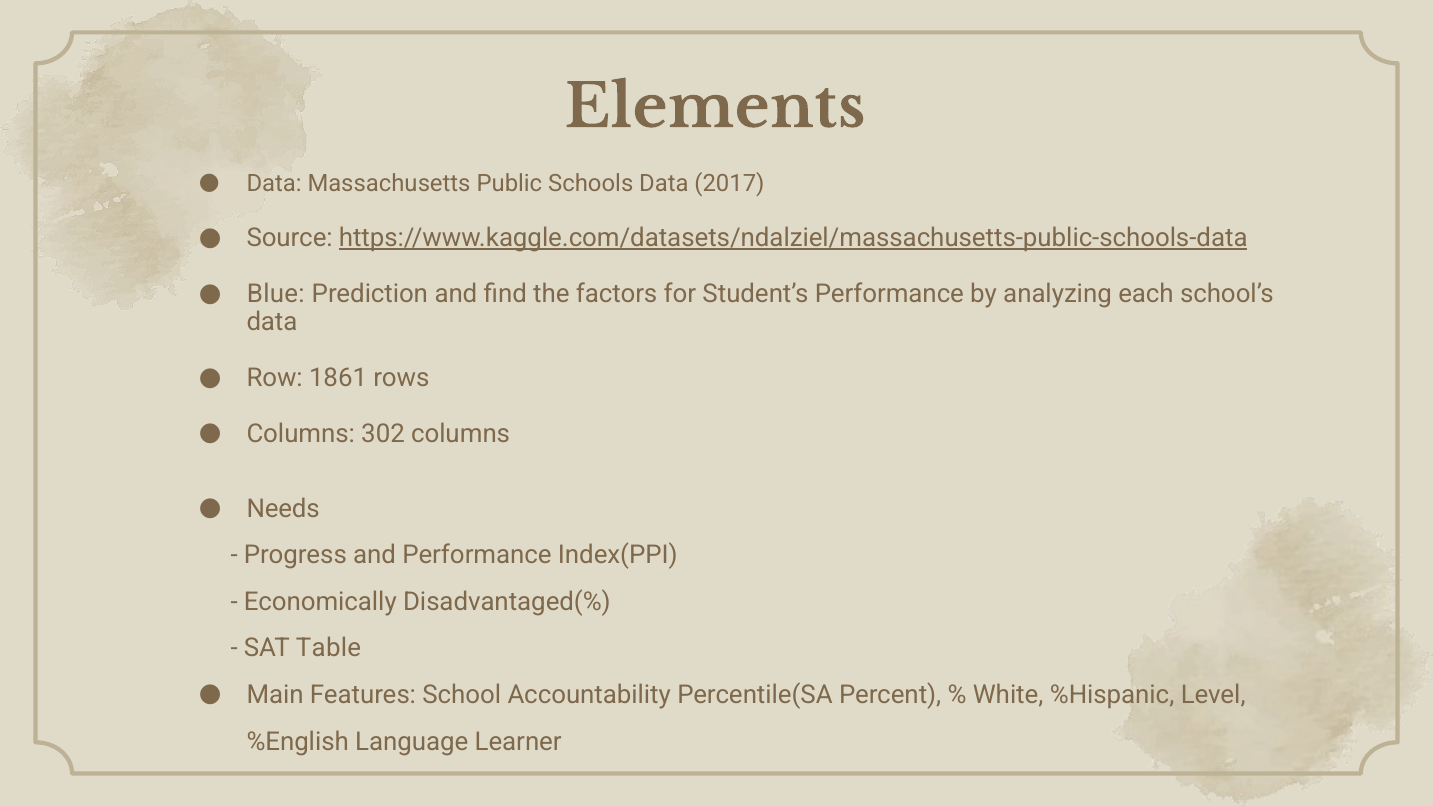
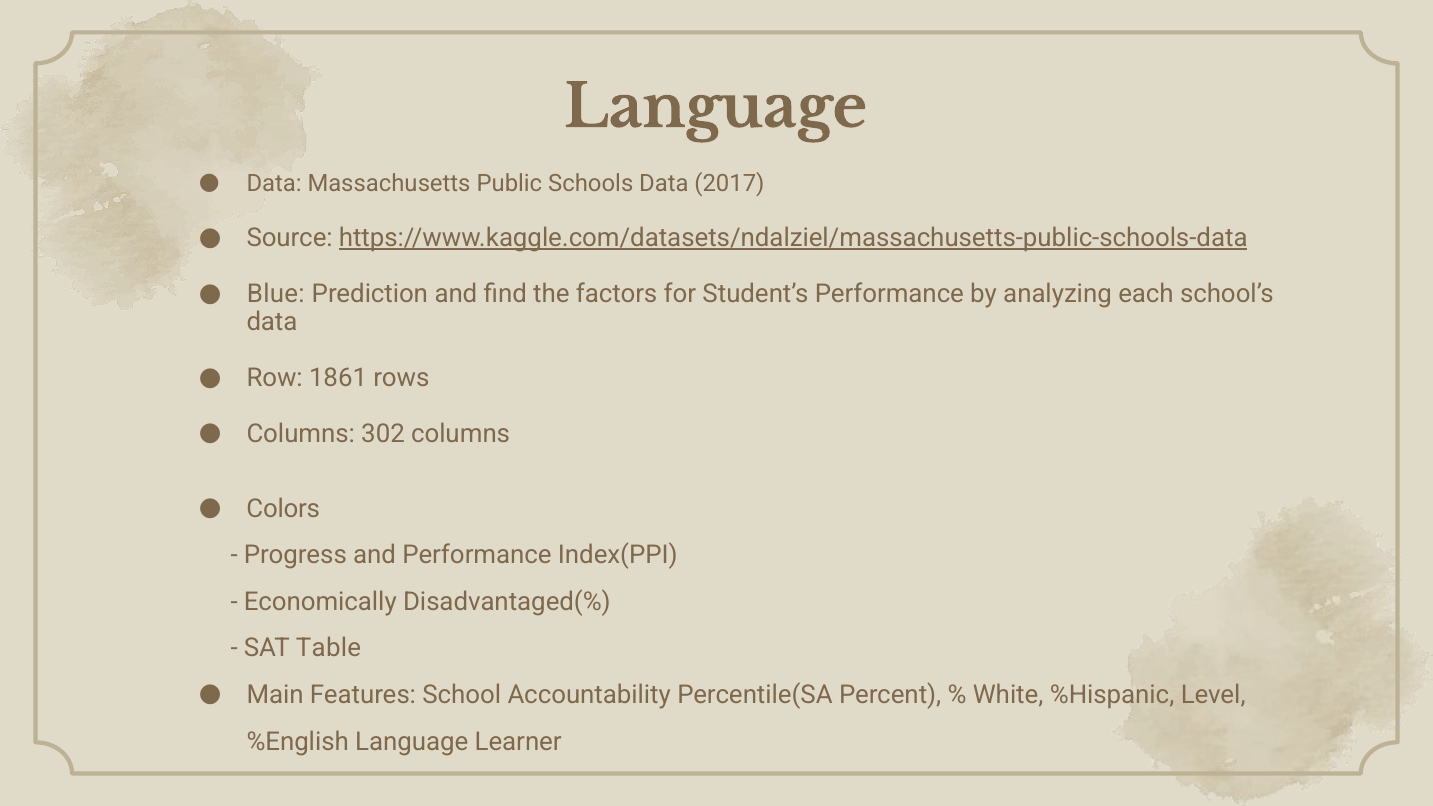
Elements: Elements -> Language (716, 107)
Needs: Needs -> Colors (283, 509)
